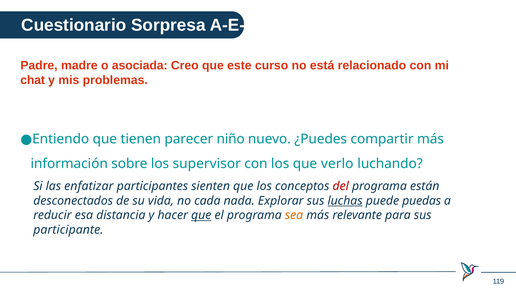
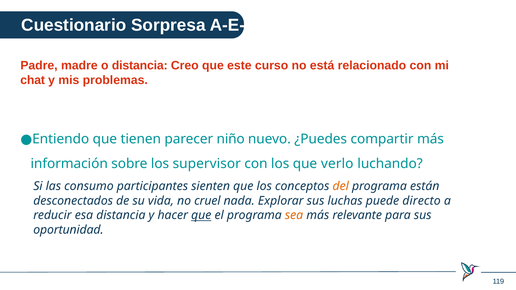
o asociada: asociada -> distancia (140, 66)
enfatizar: enfatizar -> consumo (89, 186)
del colour: red -> orange (341, 186)
cada: cada -> cruel (207, 201)
luchas underline: present -> none (345, 201)
puedas: puedas -> directo (422, 201)
participante: participante -> oportunidad (68, 230)
